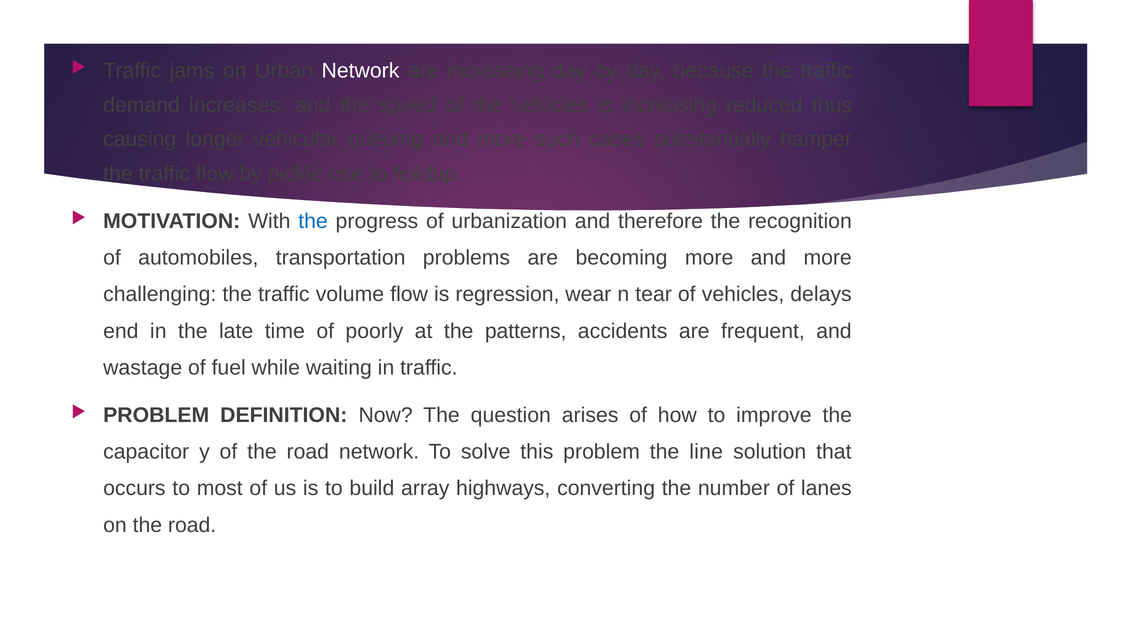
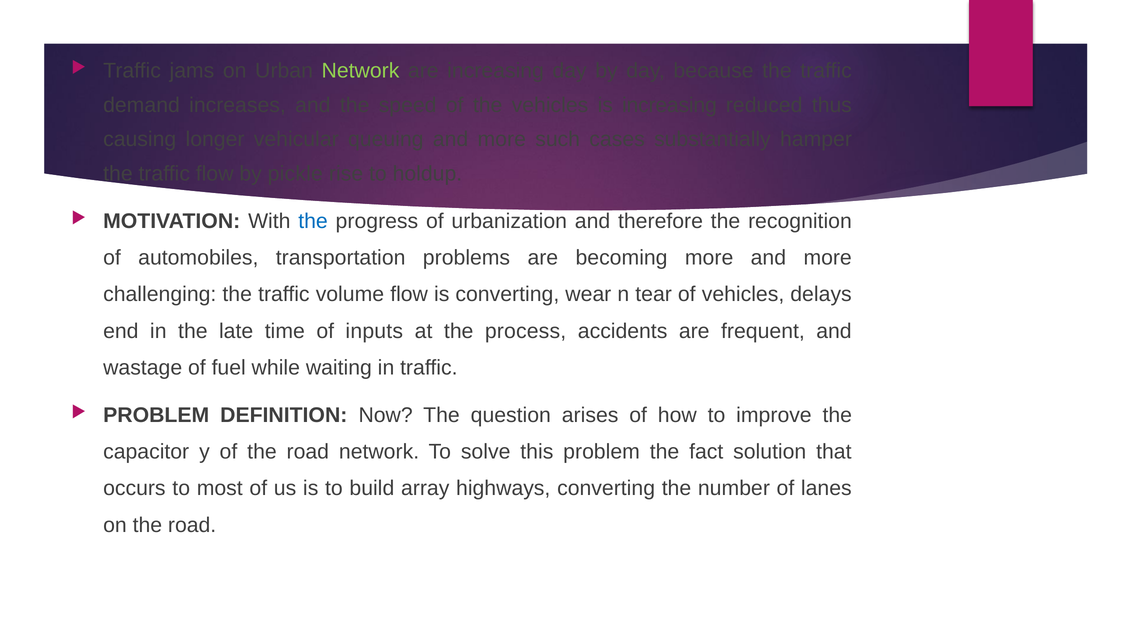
Network colour: white -> light green (360, 71)
is regression: regression -> converting (507, 294)
poorly: poorly -> inputs (374, 331)
patterns: patterns -> process (526, 331)
line: line -> fact (706, 452)
